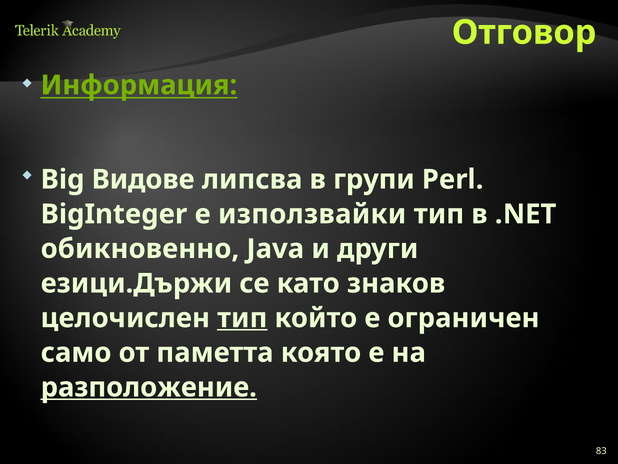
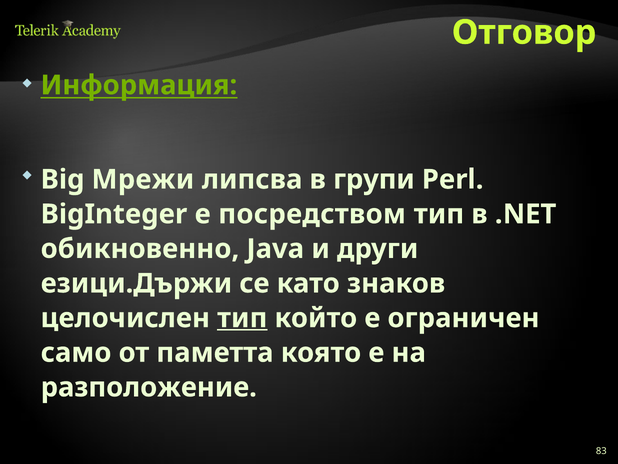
Видове: Видове -> Мрежи (143, 179)
използвайки: използвайки -> посредством (312, 214)
разположение underline: present -> none (149, 387)
